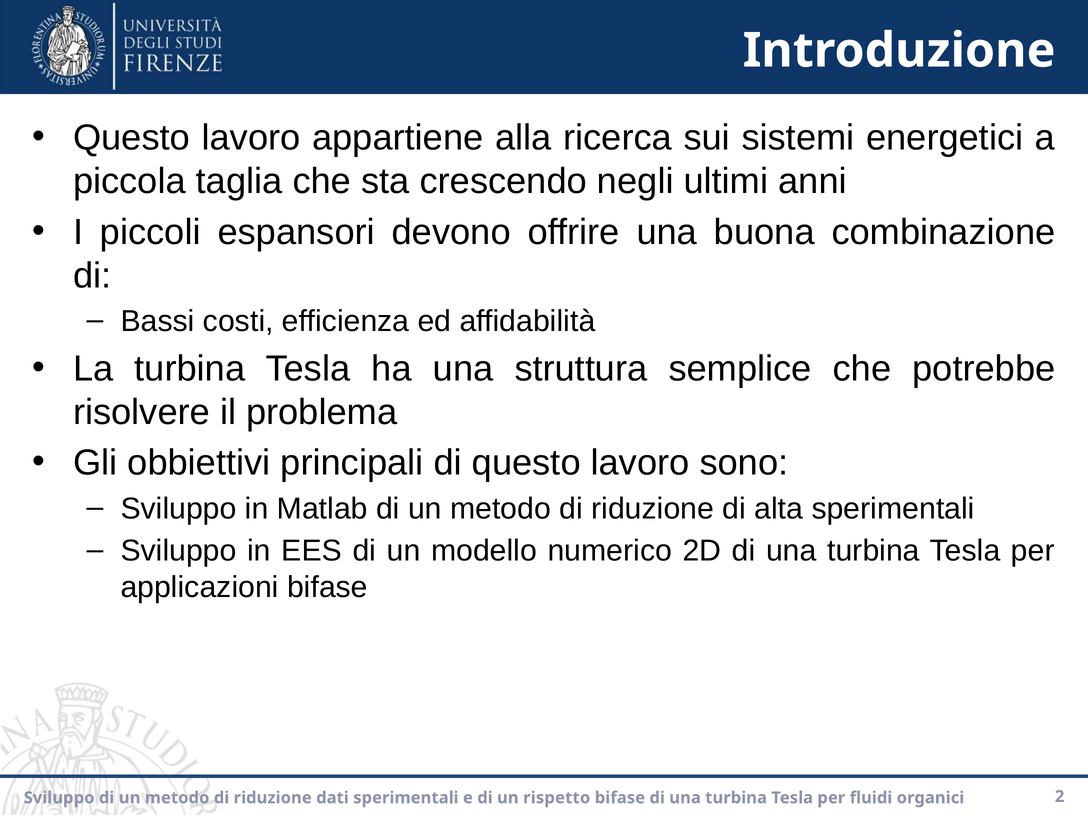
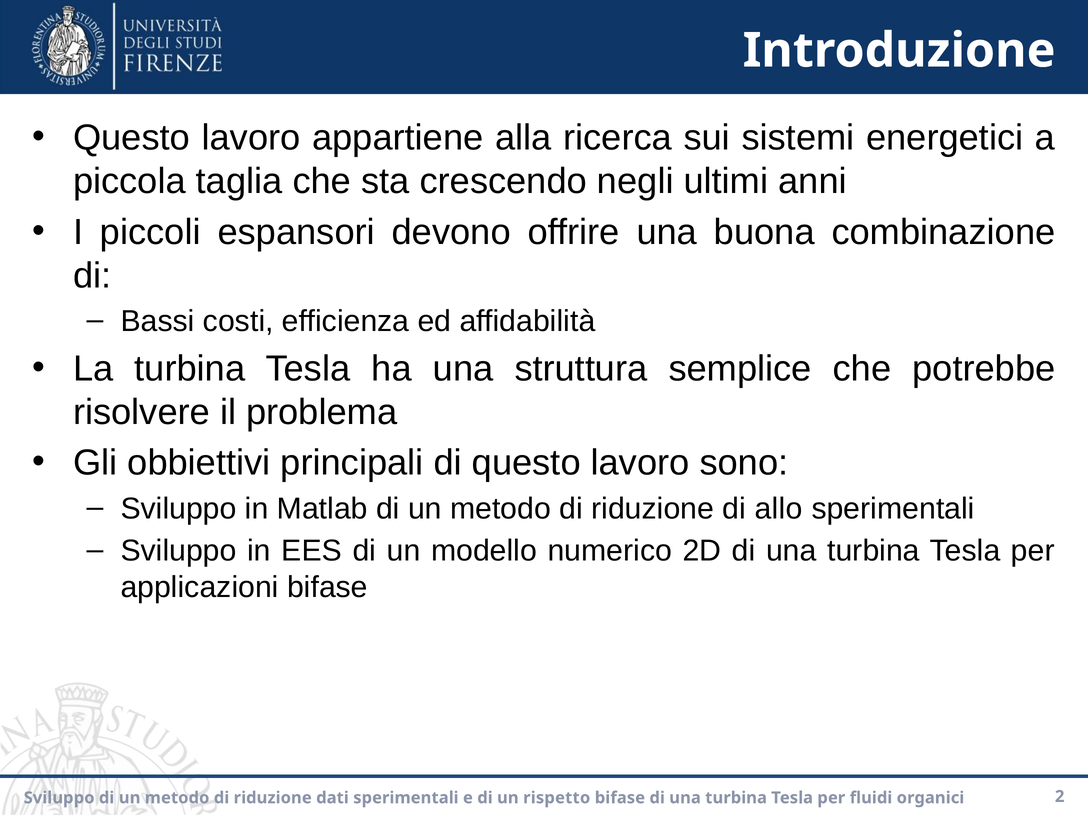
alta: alta -> allo (779, 509)
